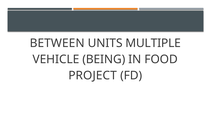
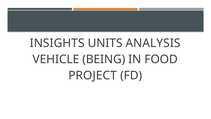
BETWEEN: BETWEEN -> INSIGHTS (57, 43)
MULTIPLE: MULTIPLE -> ANALYSIS (153, 43)
